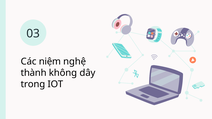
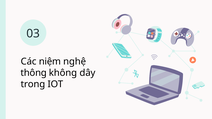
thành: thành -> thông (34, 73)
